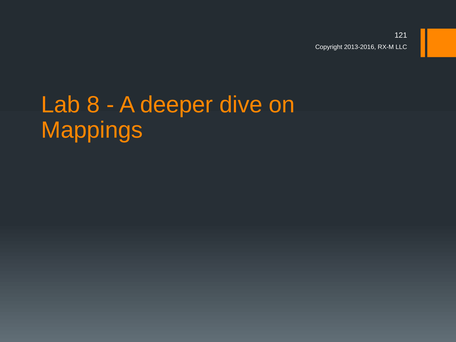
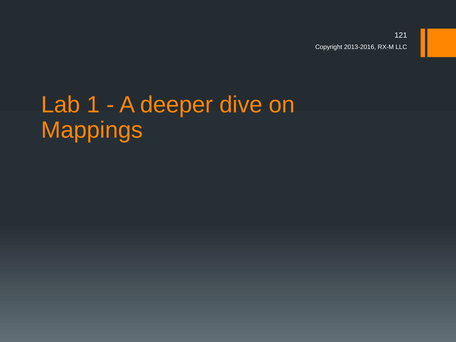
8: 8 -> 1 (93, 105)
